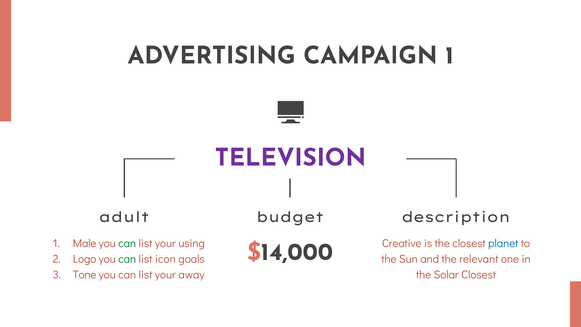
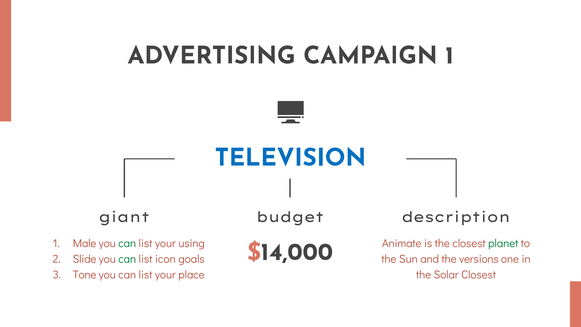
TELEVISION colour: purple -> blue (290, 157)
adult: adult -> giant (124, 217)
Creative: Creative -> Animate (402, 243)
planet colour: blue -> green (503, 243)
Logo: Logo -> Slide (85, 259)
relevant: relevant -> versions (479, 259)
away: away -> place (192, 275)
